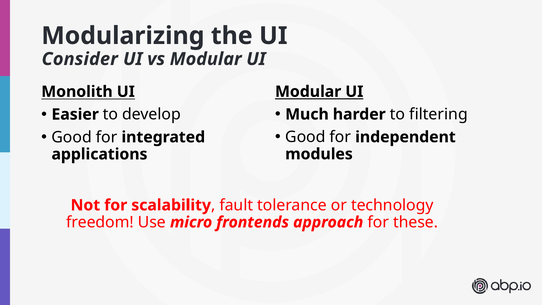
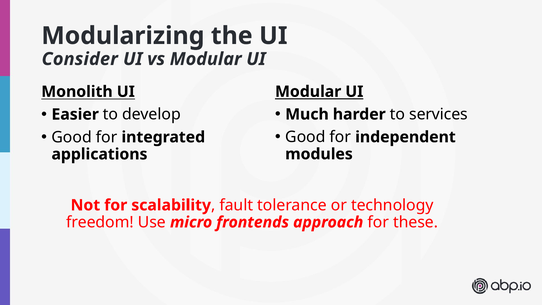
filtering: filtering -> services (439, 114)
